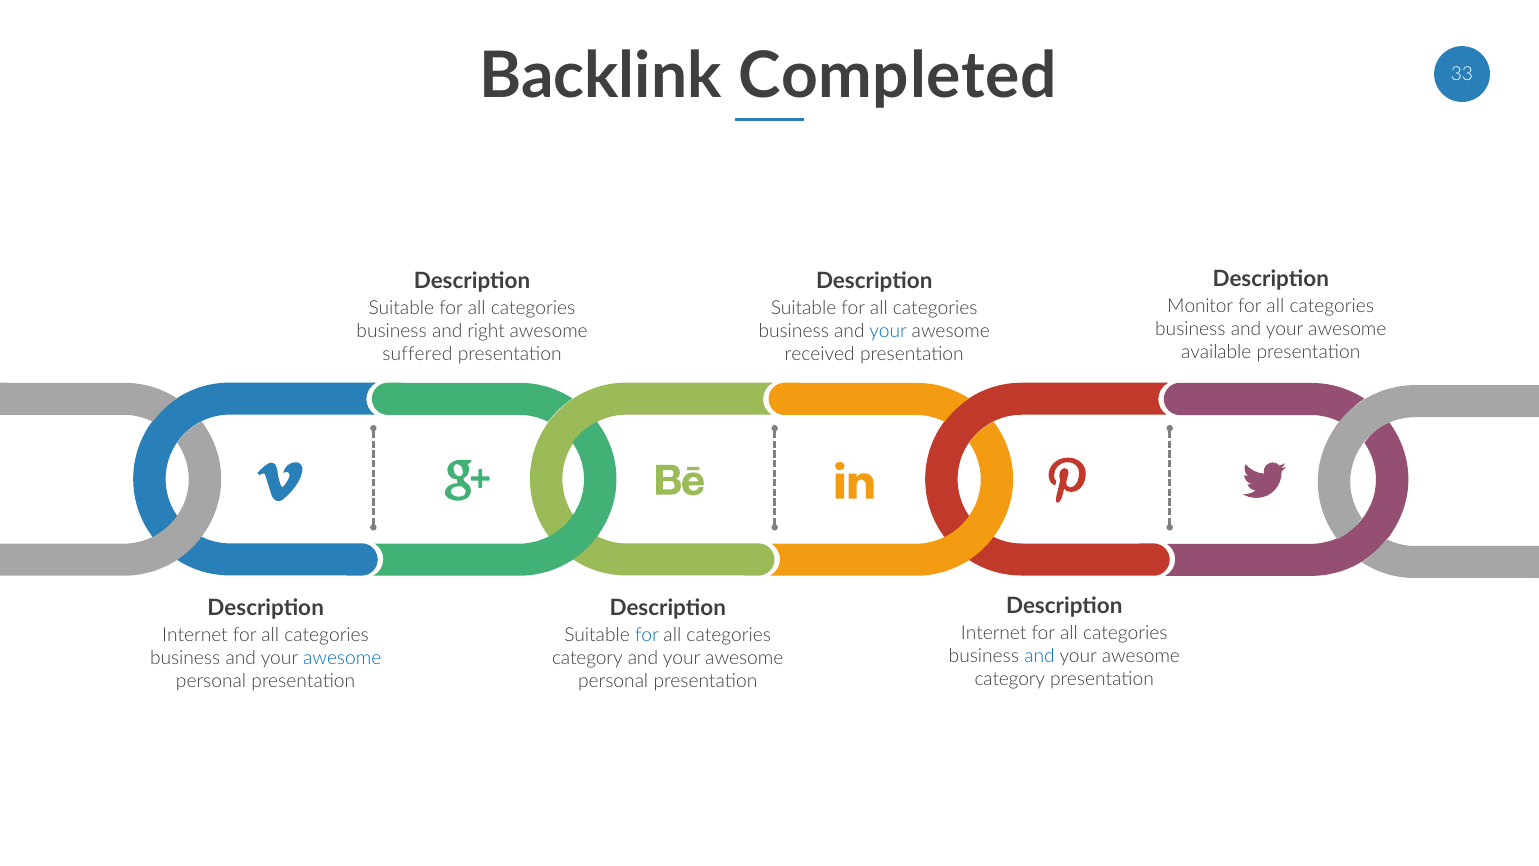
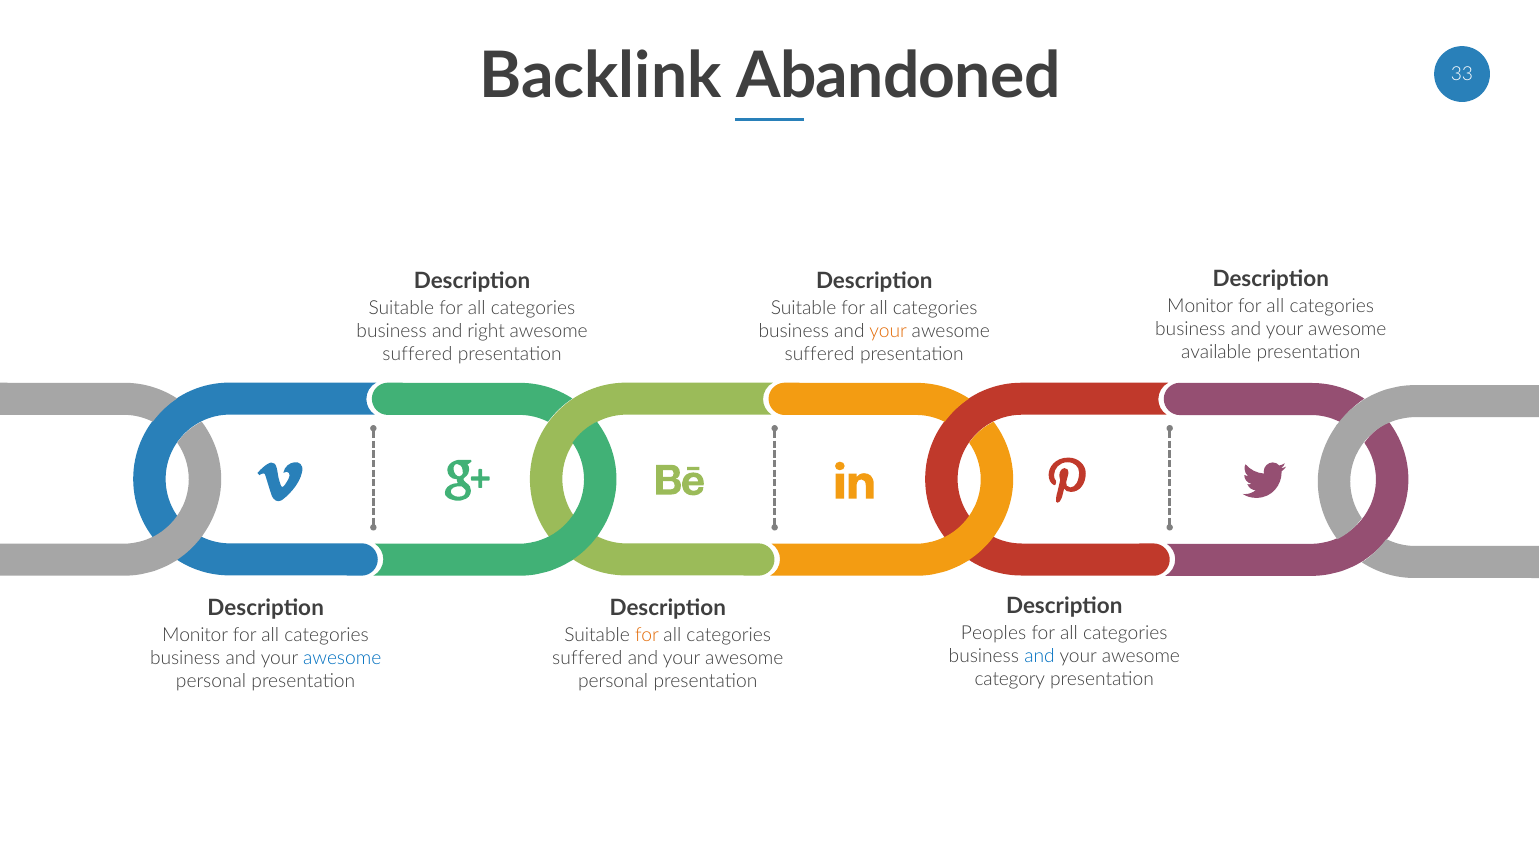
Completed: Completed -> Abandoned (898, 76)
your colour: blue -> orange (888, 331)
received: received -> suffered (820, 354)
Internet: Internet -> Peoples (994, 633)
Internet: Internet -> Monitor (195, 635)
for colour: blue -> orange (647, 635)
category: category -> suffered (587, 658)
